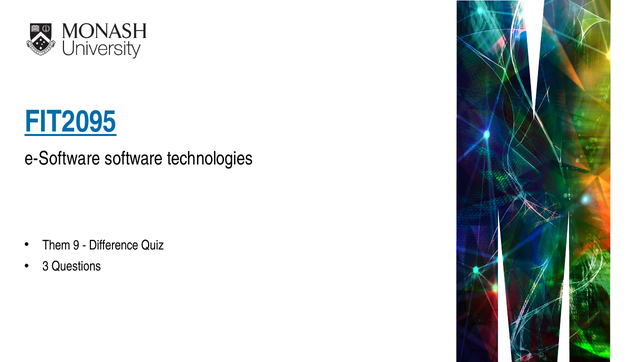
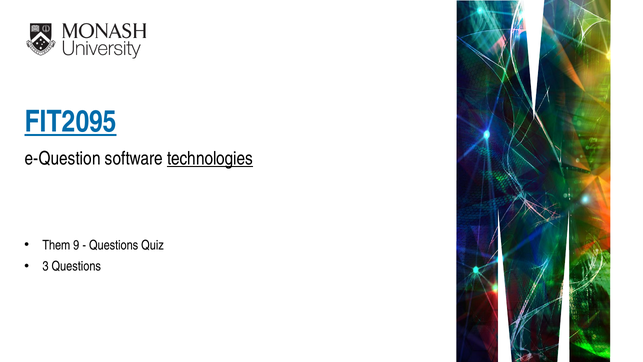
e-Software: e-Software -> e-Question (63, 158)
technologies underline: none -> present (210, 158)
Difference: Difference -> Questions (114, 245)
